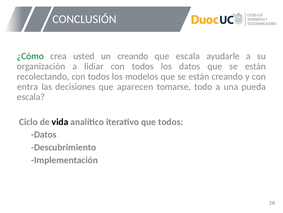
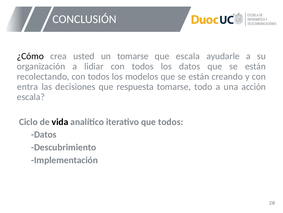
¿Cómo colour: green -> black (30, 56)
un creando: creando -> tomarse (133, 56)
aparecen: aparecen -> respuesta (135, 87)
pueda: pueda -> acción (254, 87)
